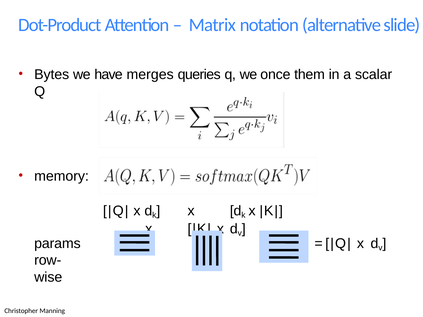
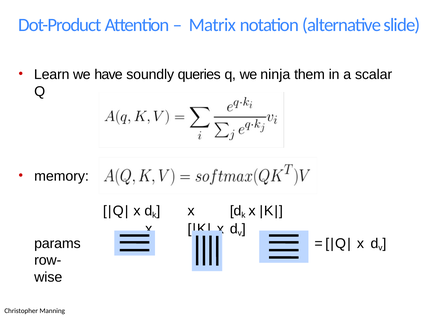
Bytes: Bytes -> Learn (52, 75)
merges: merges -> soundly (150, 75)
once: once -> ninja (275, 75)
